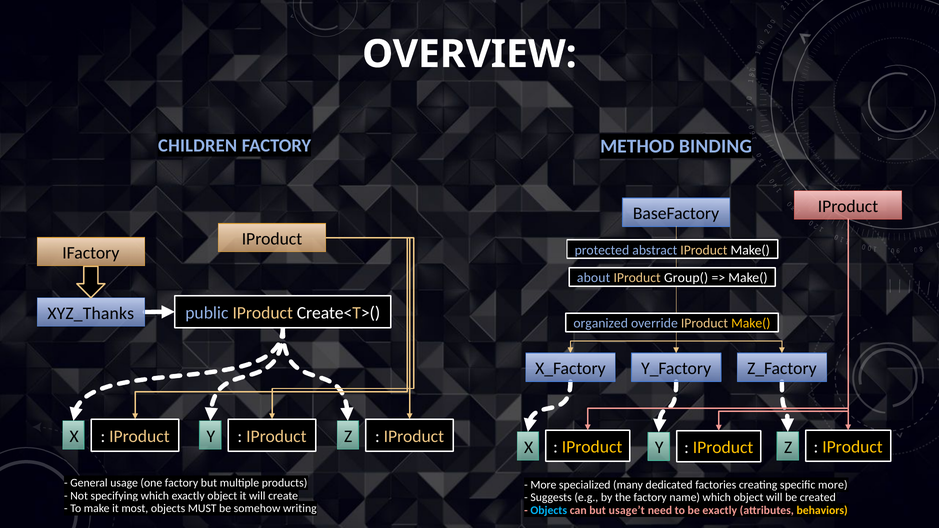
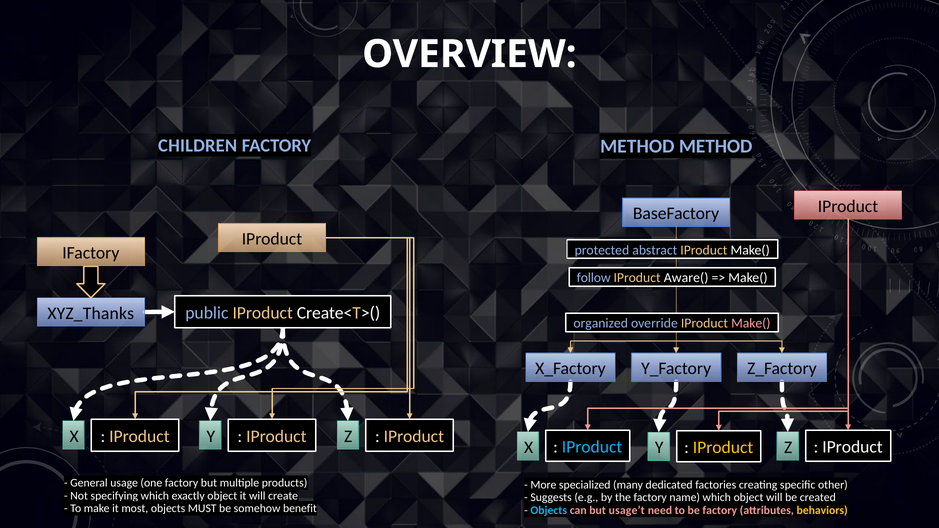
METHOD BINDING: BINDING -> METHOD (716, 146)
about: about -> follow (594, 278)
Group(: Group( -> Aware( (686, 278)
Make( colour: yellow -> pink (751, 323)
IProduct colour: yellow -> light blue (592, 447)
IProduct colour: yellow -> white (853, 447)
more: more -> other (833, 485)
writing: writing -> benefit (300, 509)
be exactly: exactly -> factory (720, 510)
